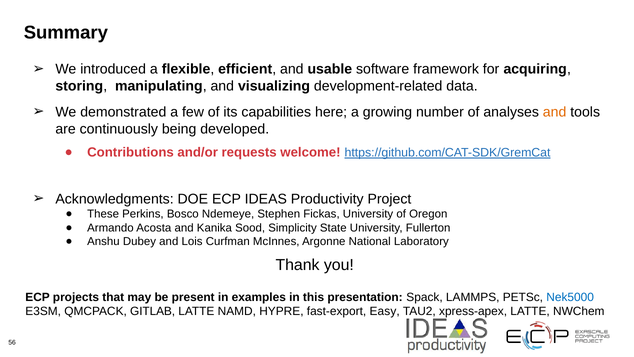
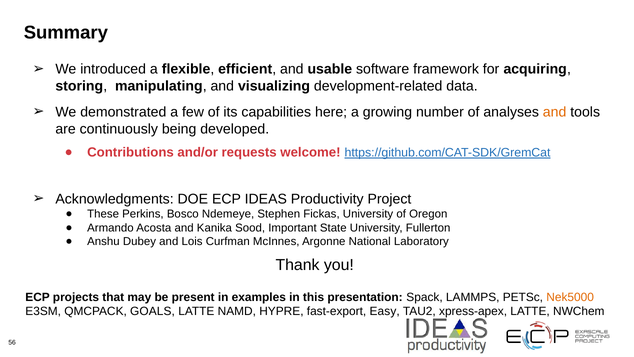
Simplicity: Simplicity -> Important (293, 228)
Nek5000 colour: blue -> orange (570, 297)
GITLAB: GITLAB -> GOALS (153, 311)
